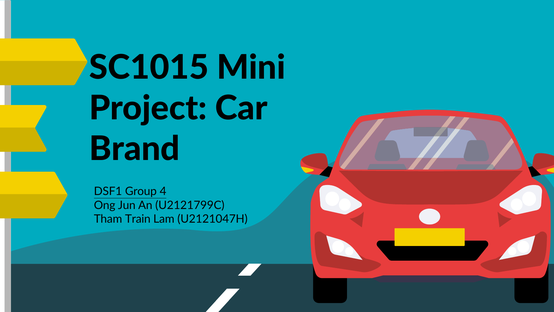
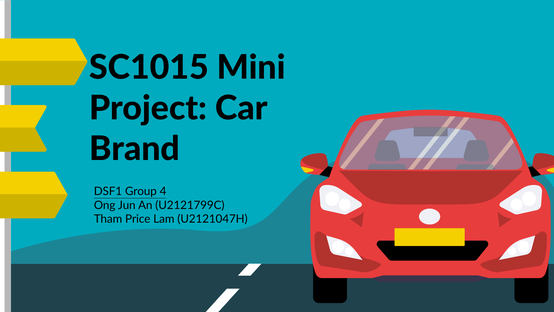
Train: Train -> Price (138, 219)
